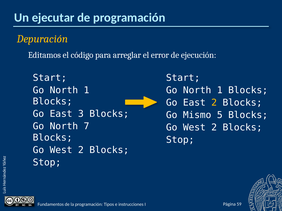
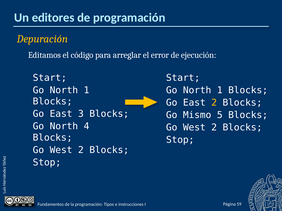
ejecutar: ejecutar -> editores (53, 18)
7: 7 -> 4 (87, 127)
